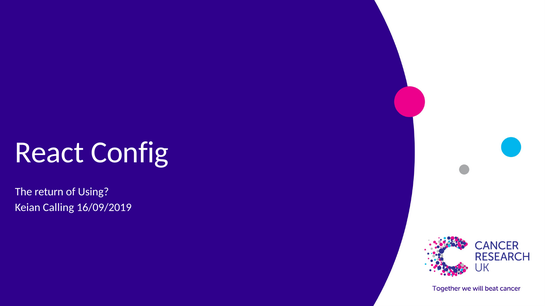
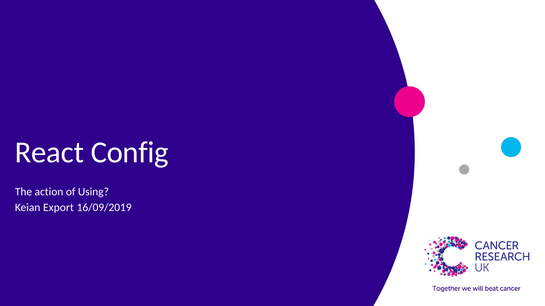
return: return -> action (49, 192)
Calling: Calling -> Export (58, 208)
